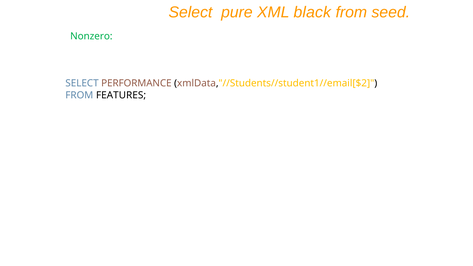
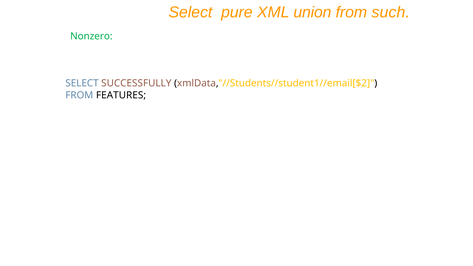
black: black -> union (312, 12)
seed: seed -> such (391, 12)
PERFORMANCE: PERFORMANCE -> SUCCESSFULLY (136, 83)
